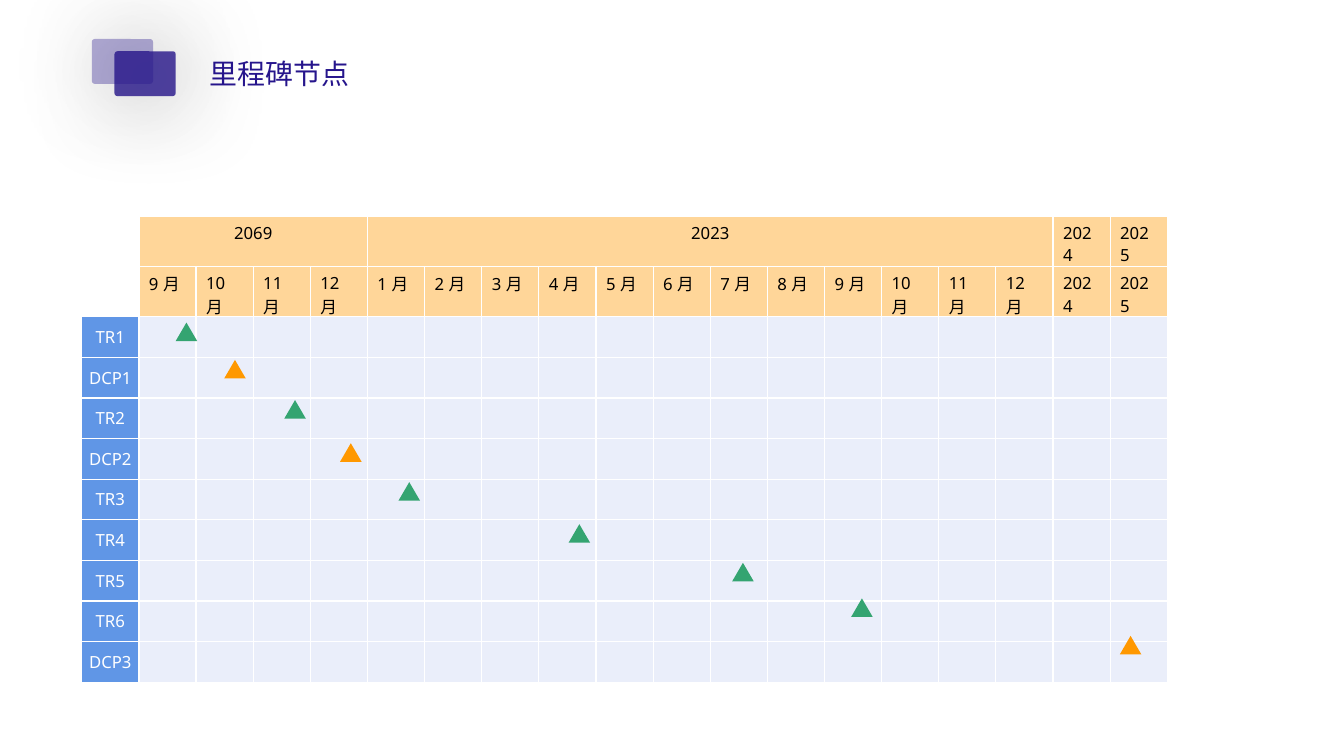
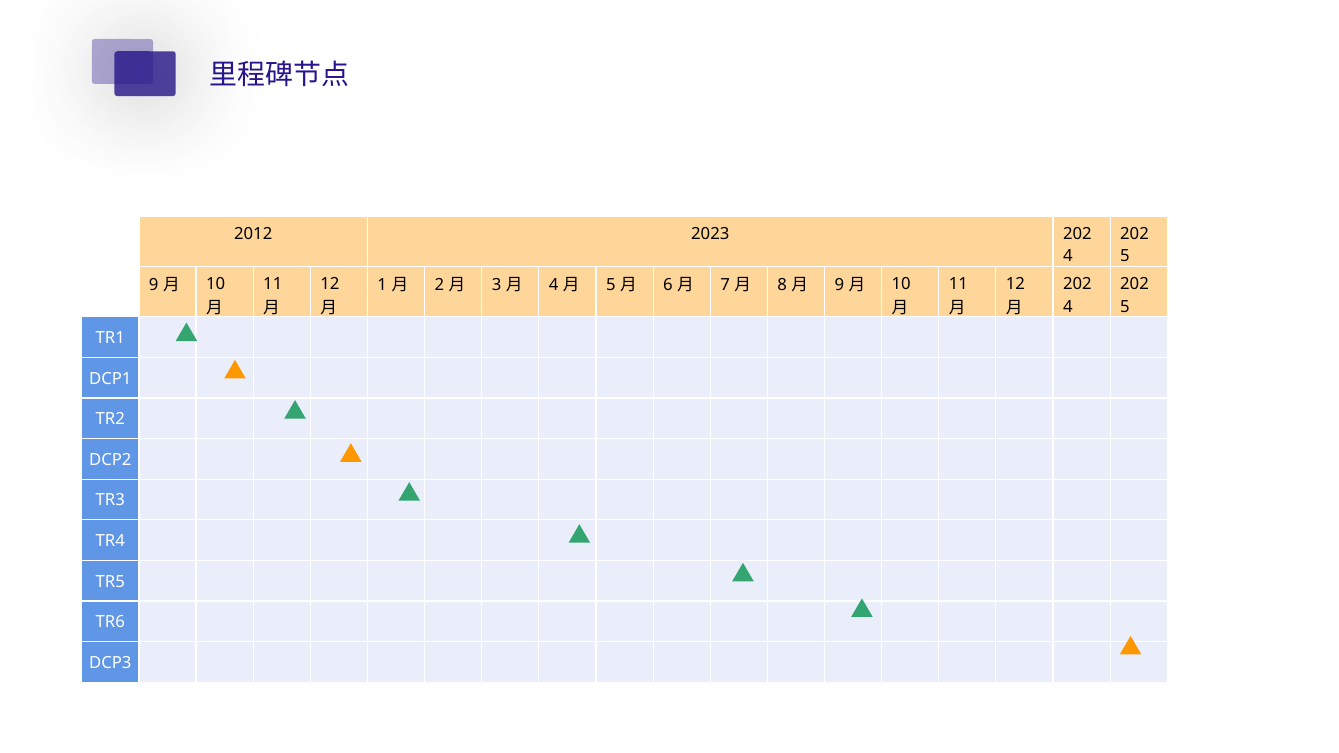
2069: 2069 -> 2012 (253, 234)
